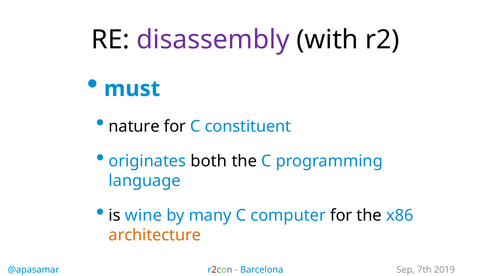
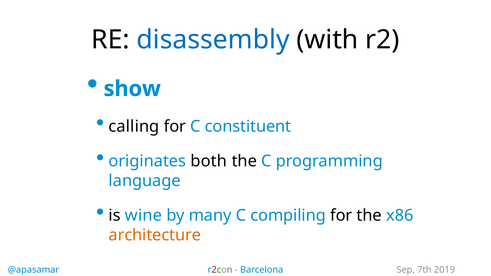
disassembly colour: purple -> blue (213, 40)
must: must -> show (132, 89)
nature: nature -> calling (134, 127)
computer: computer -> compiling (288, 216)
